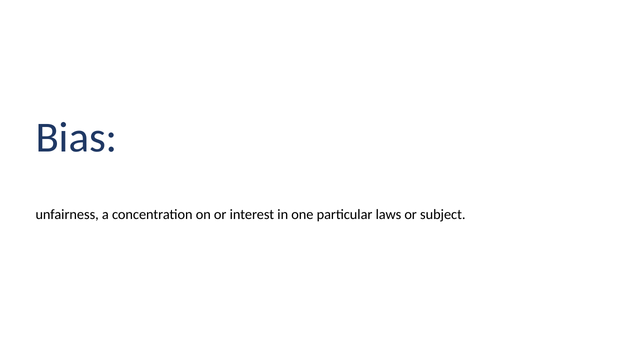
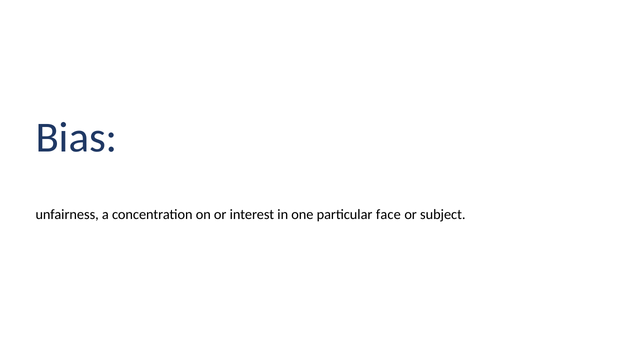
laws: laws -> face (388, 215)
